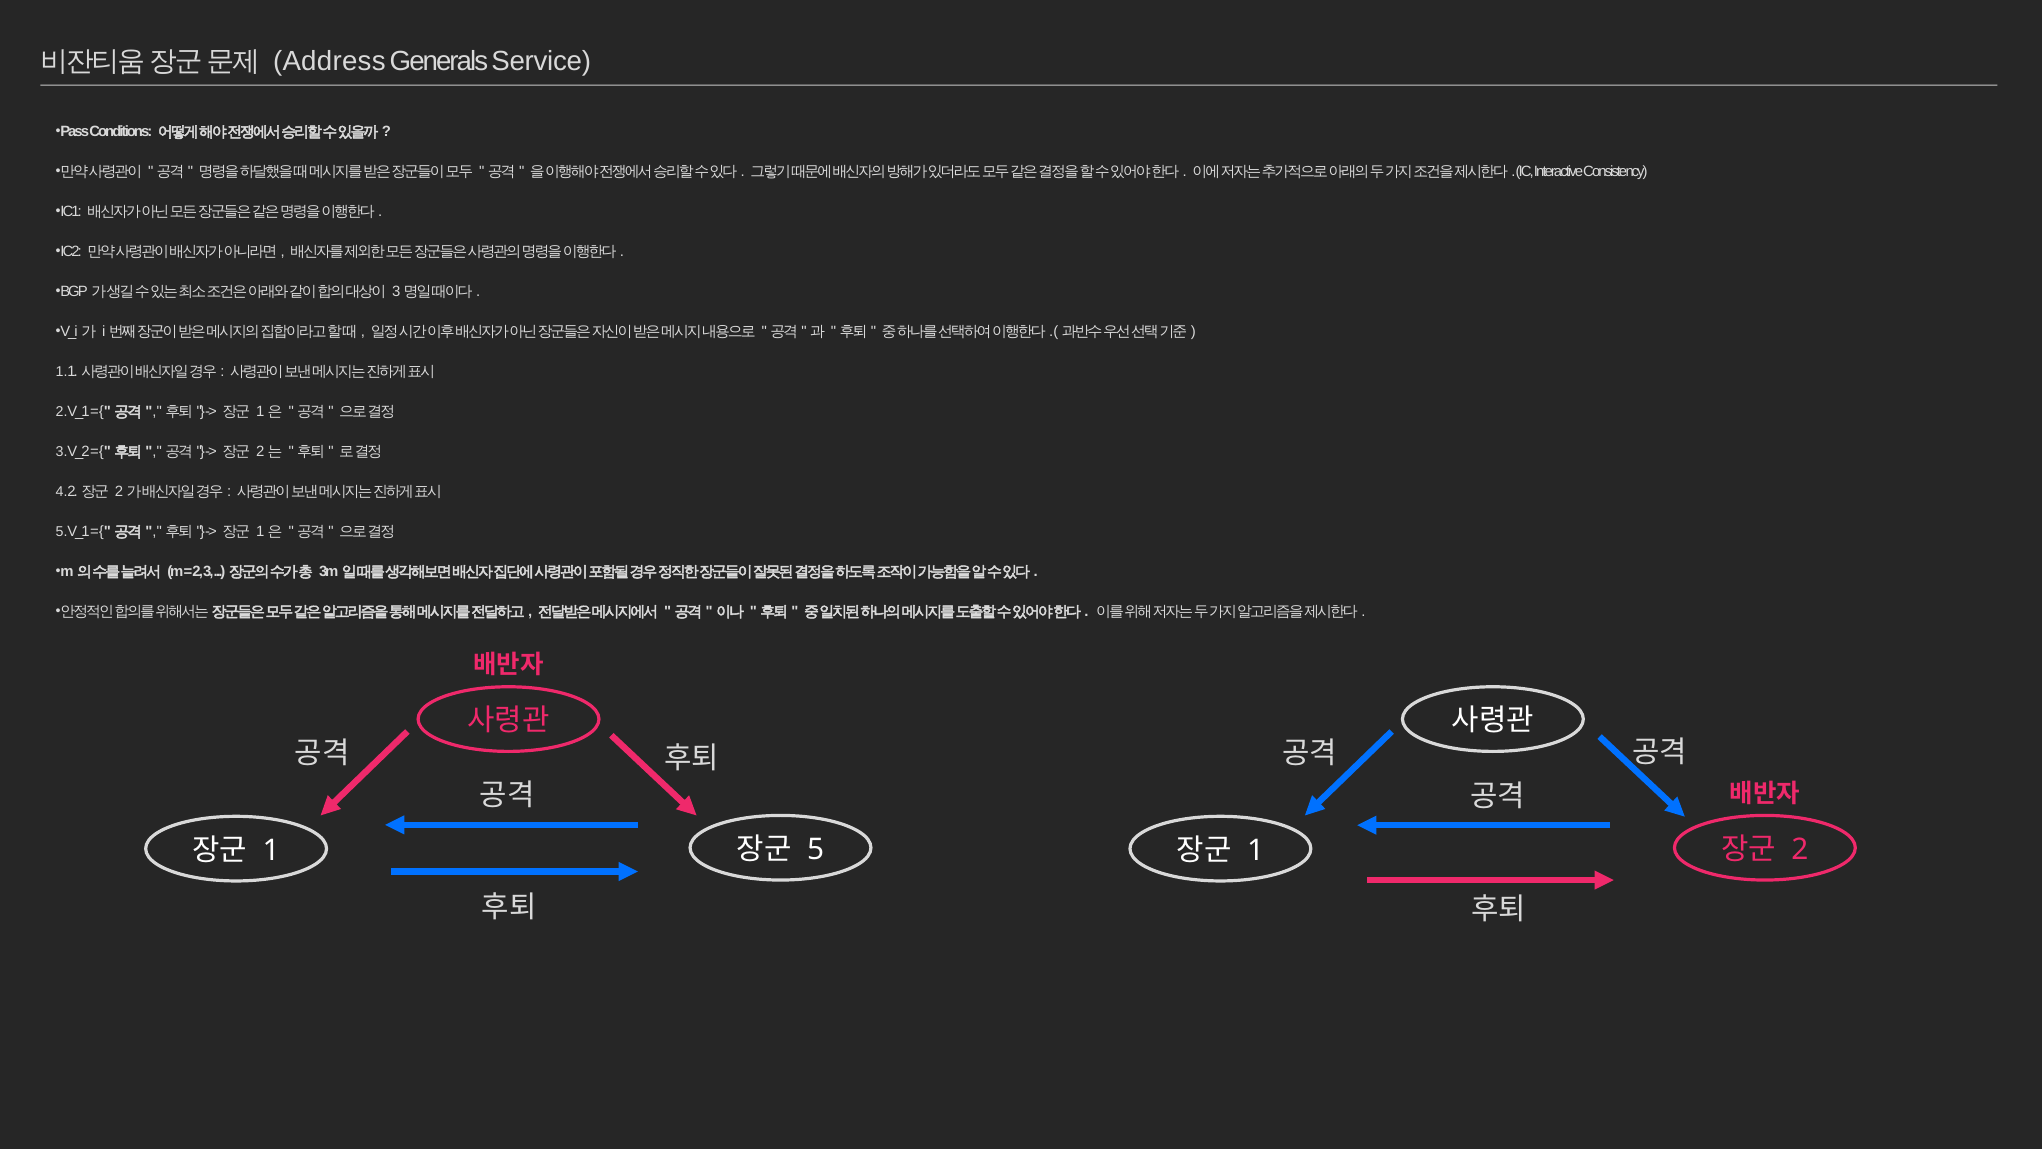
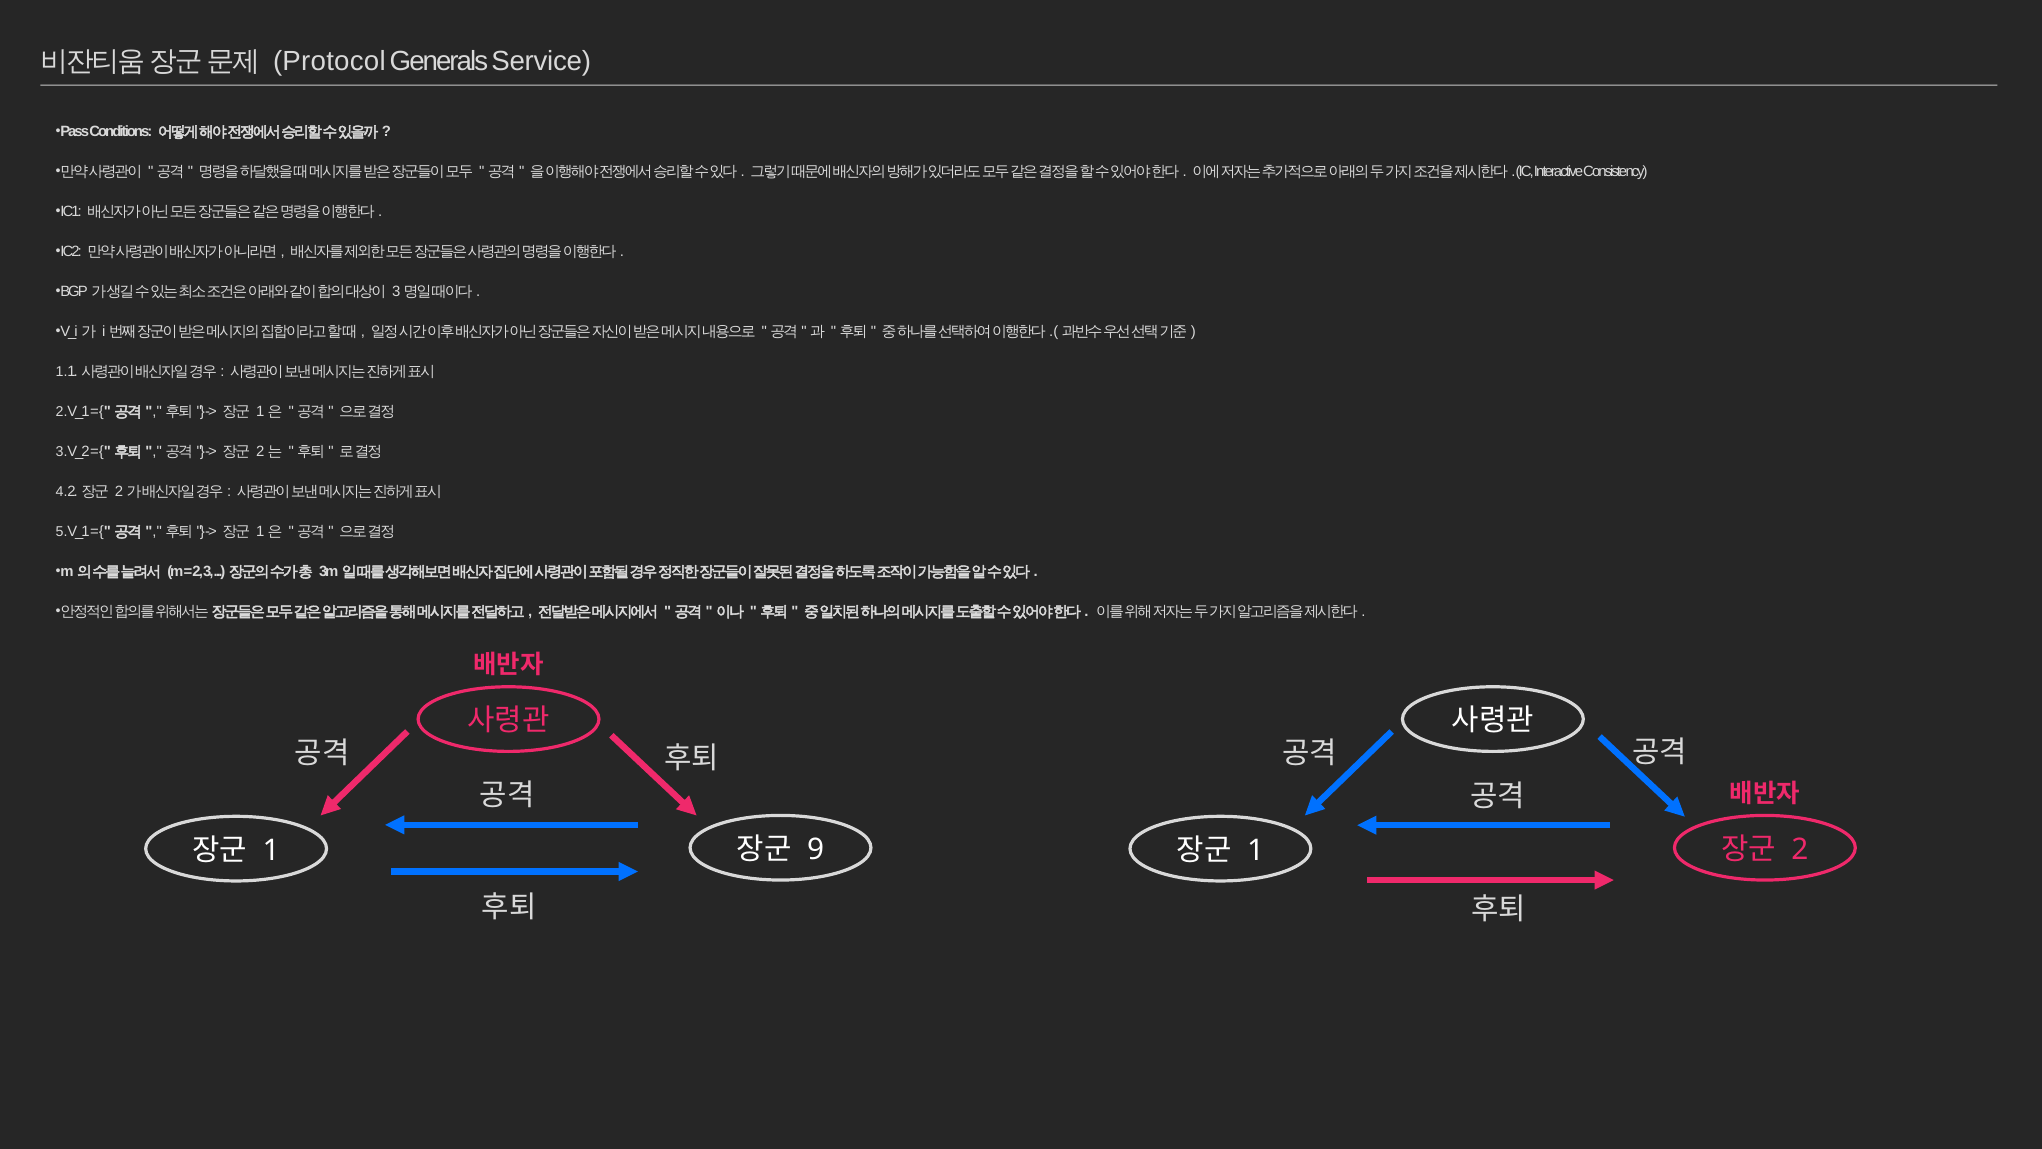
Address: Address -> Protocol (329, 61)
5: 5 -> 9 (816, 849)
